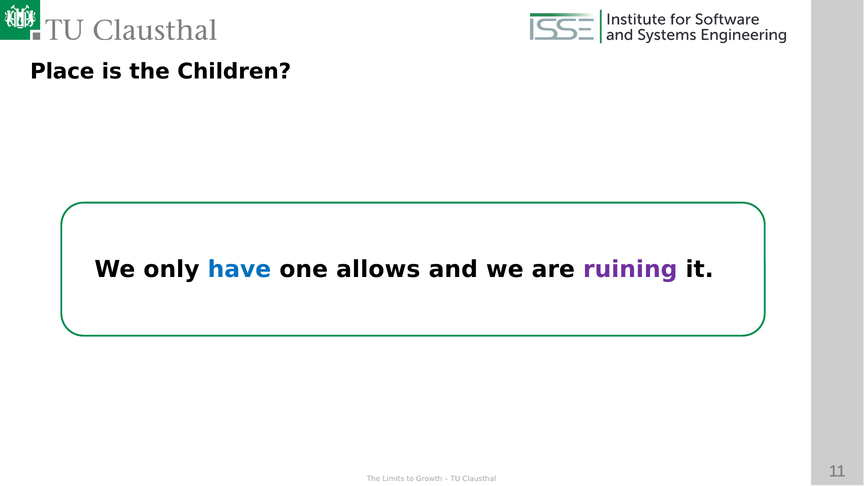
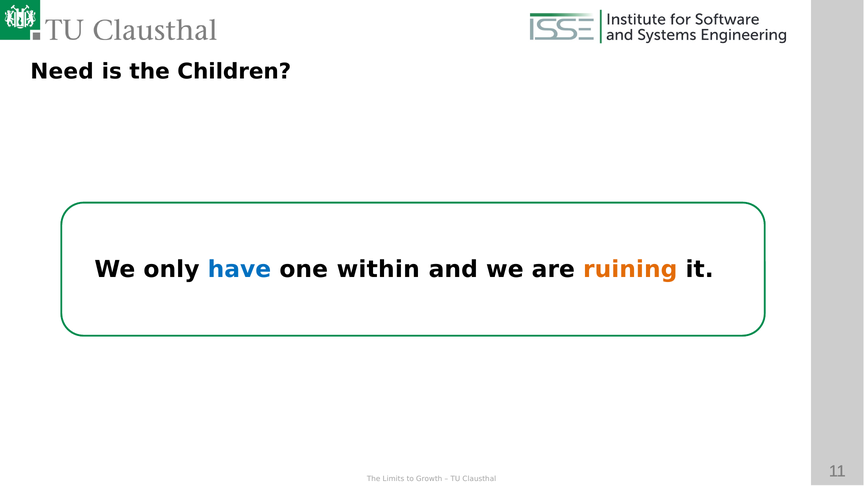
Place: Place -> Need (62, 72)
allows: allows -> within (378, 270)
ruining colour: purple -> orange (630, 270)
